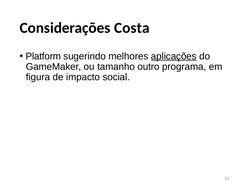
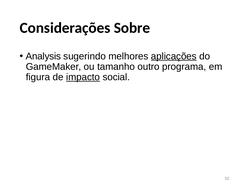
Costa: Costa -> Sobre (132, 28)
Platform: Platform -> Analysis (43, 56)
impacto underline: none -> present (83, 77)
